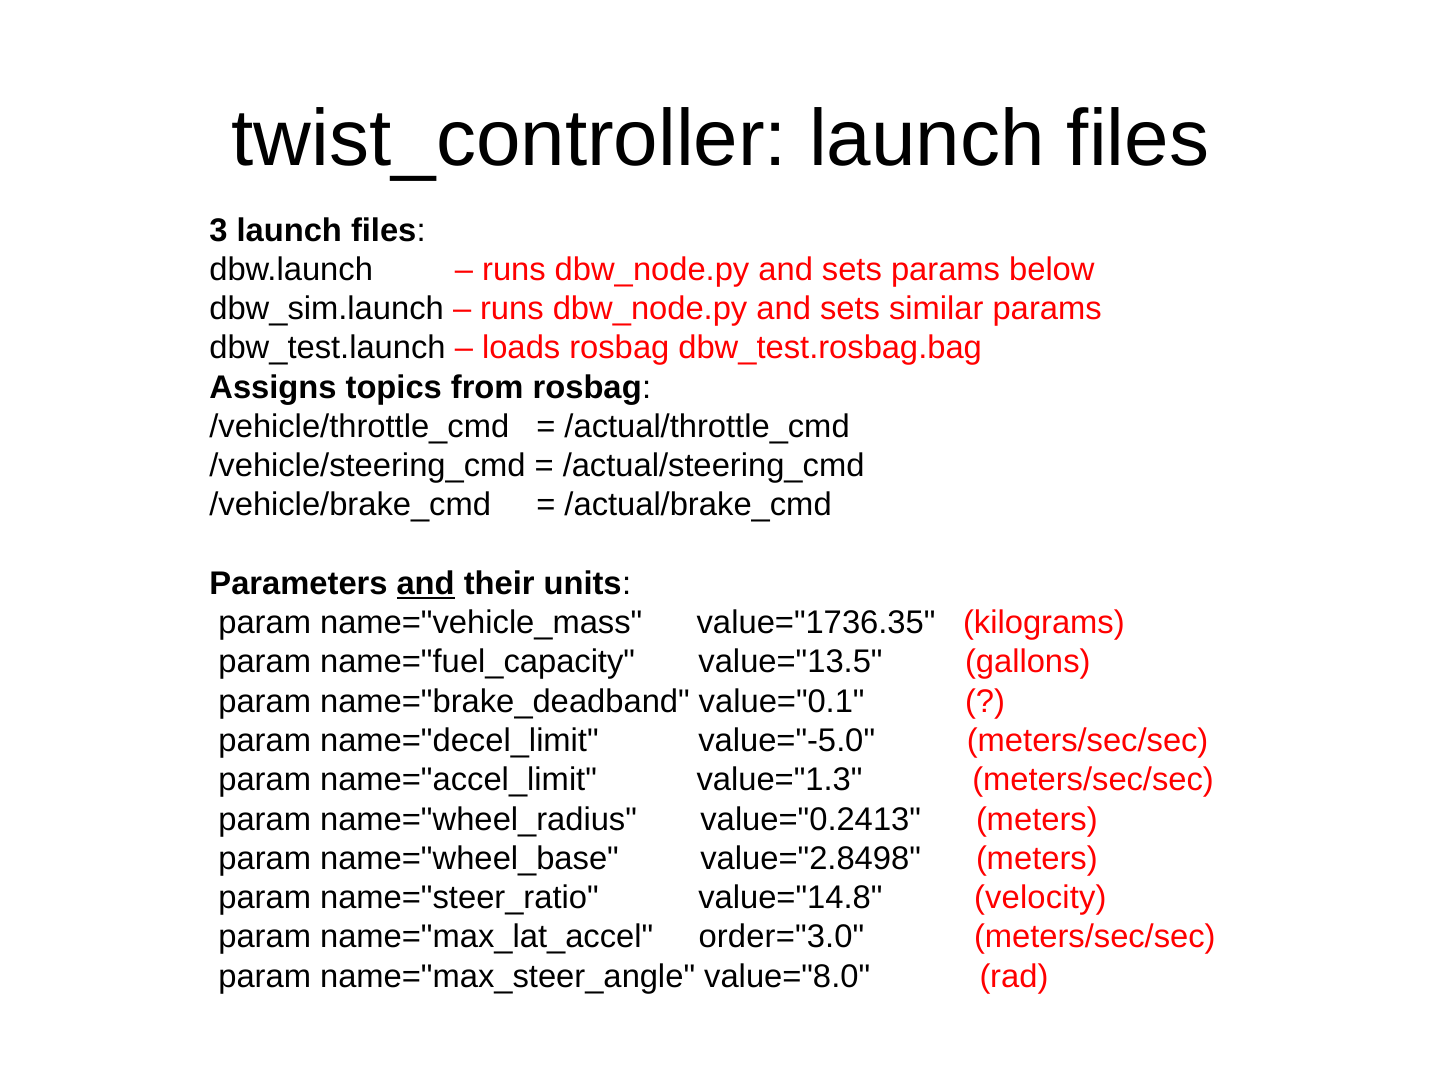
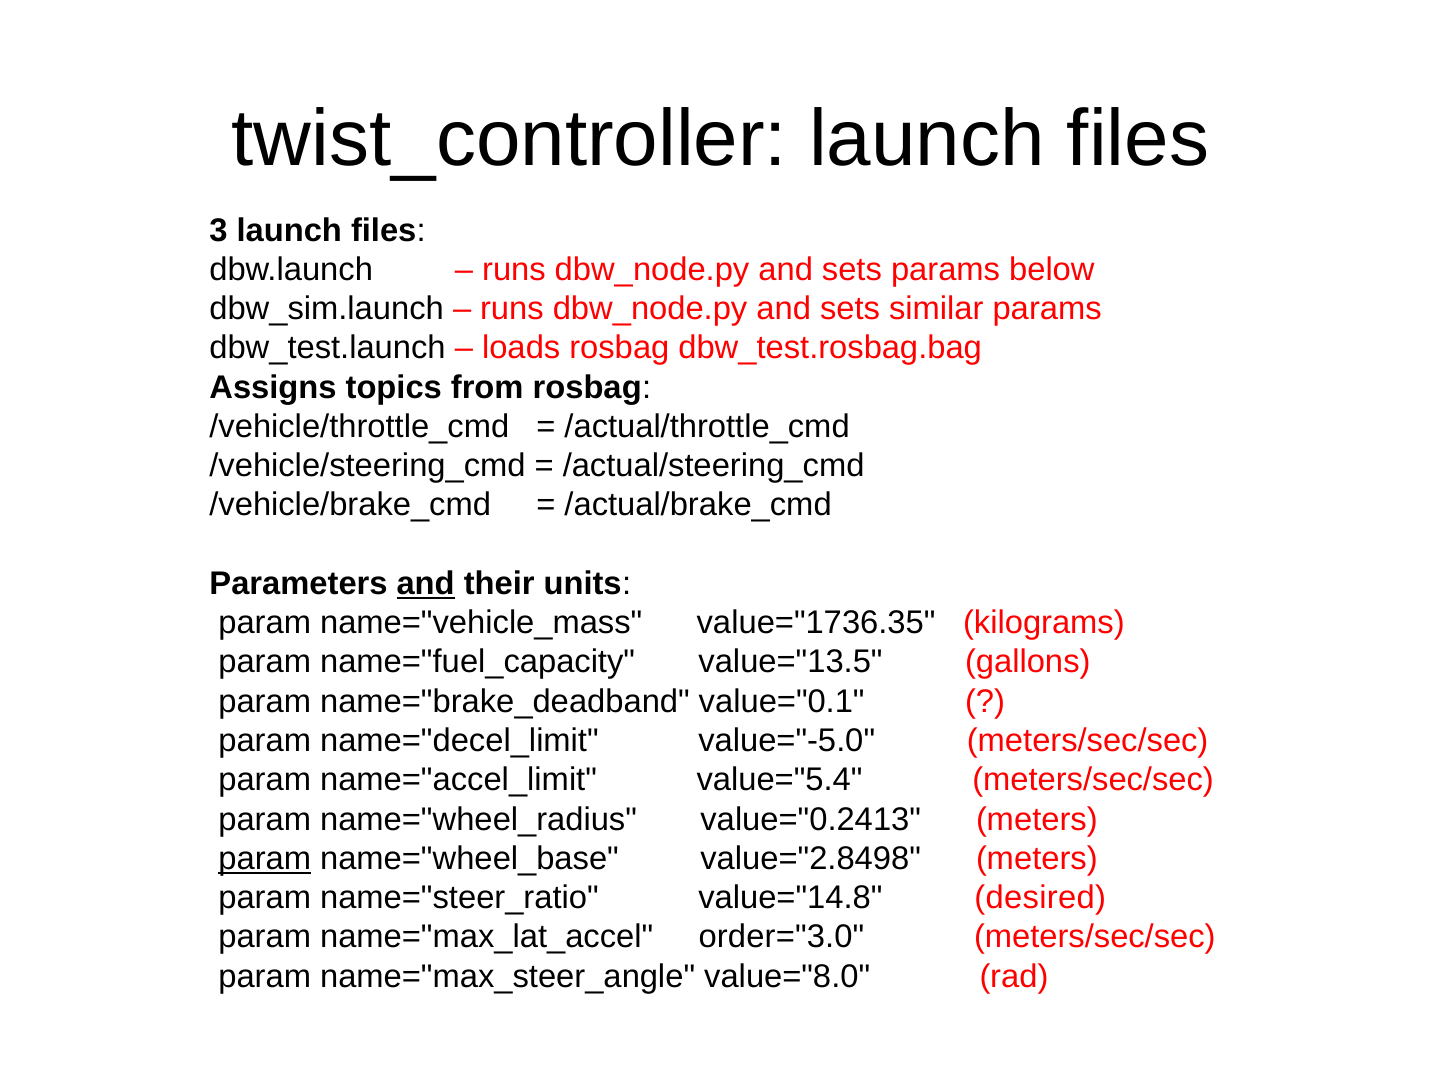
value="1.3: value="1.3 -> value="5.4 (779, 780)
param underline: none -> present (265, 859)
velocity: velocity -> desired (1040, 898)
